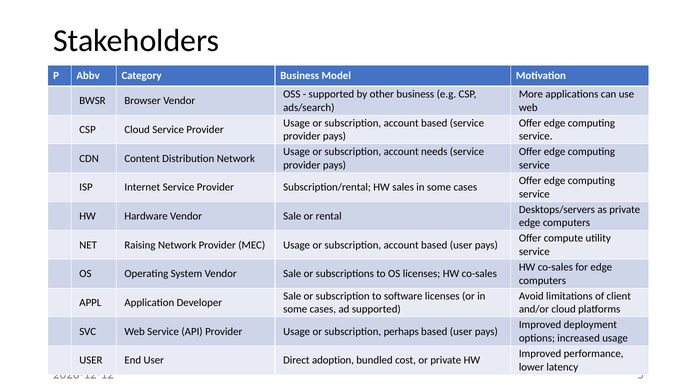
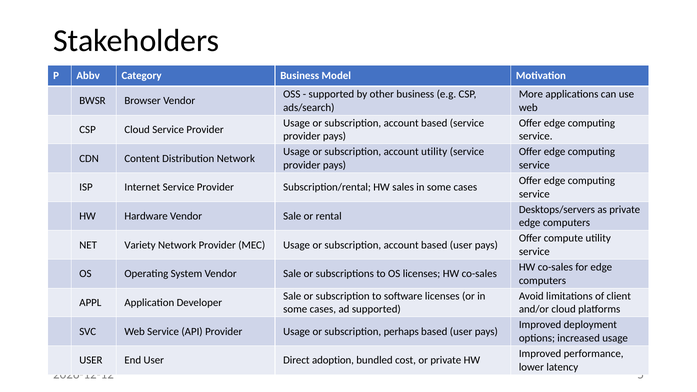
account needs: needs -> utility (434, 152)
Raising: Raising -> Variety (140, 245)
